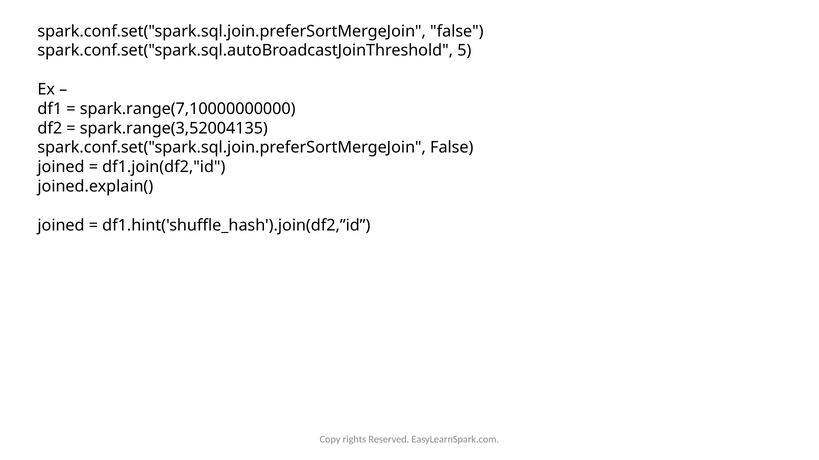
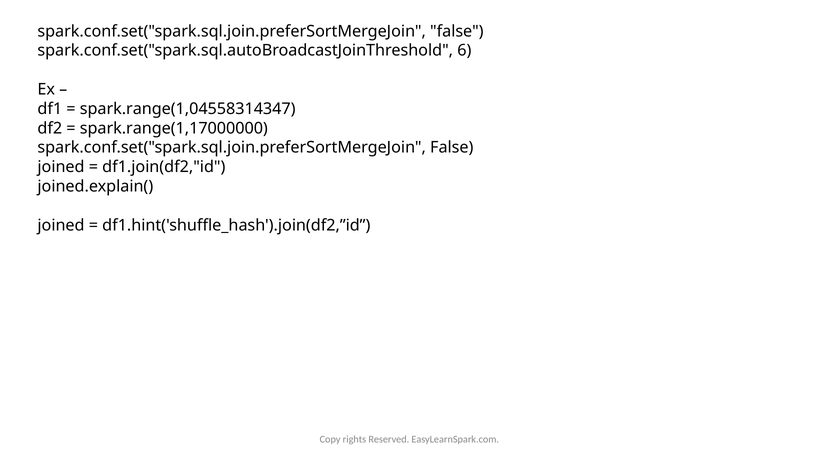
5: 5 -> 6 (464, 51)
spark.range(7,10000000000: spark.range(7,10000000000 -> spark.range(1,04558314347 (188, 109)
spark.range(3,52004135: spark.range(3,52004135 -> spark.range(1,17000000 (174, 128)
